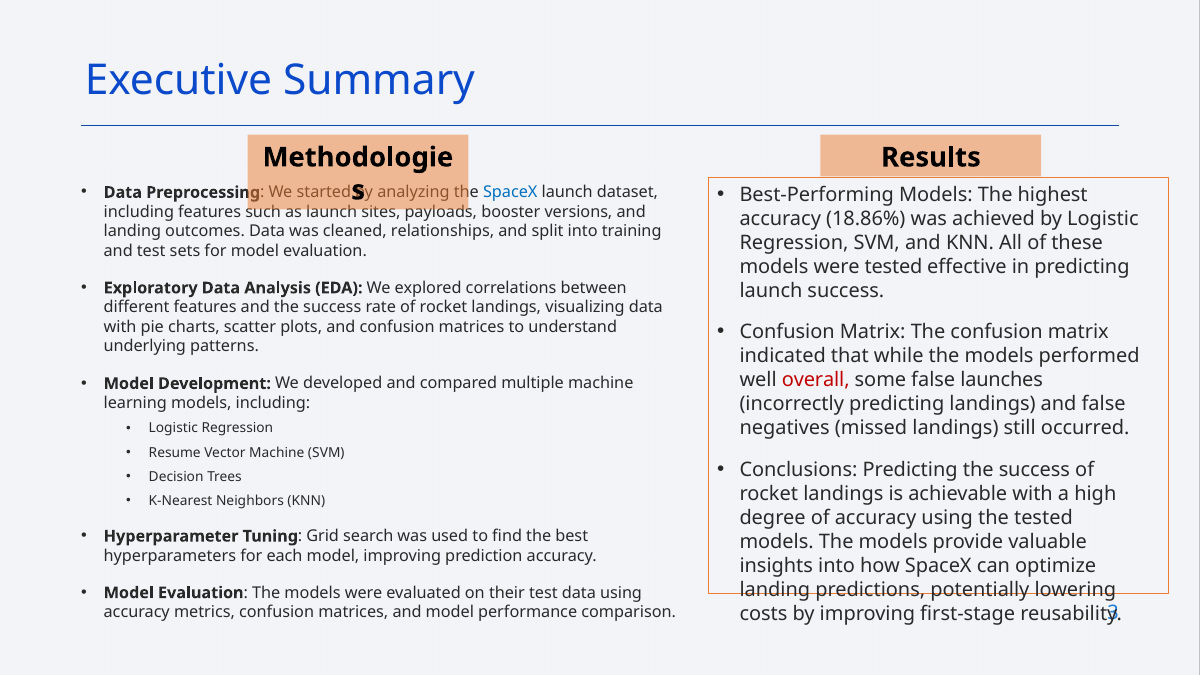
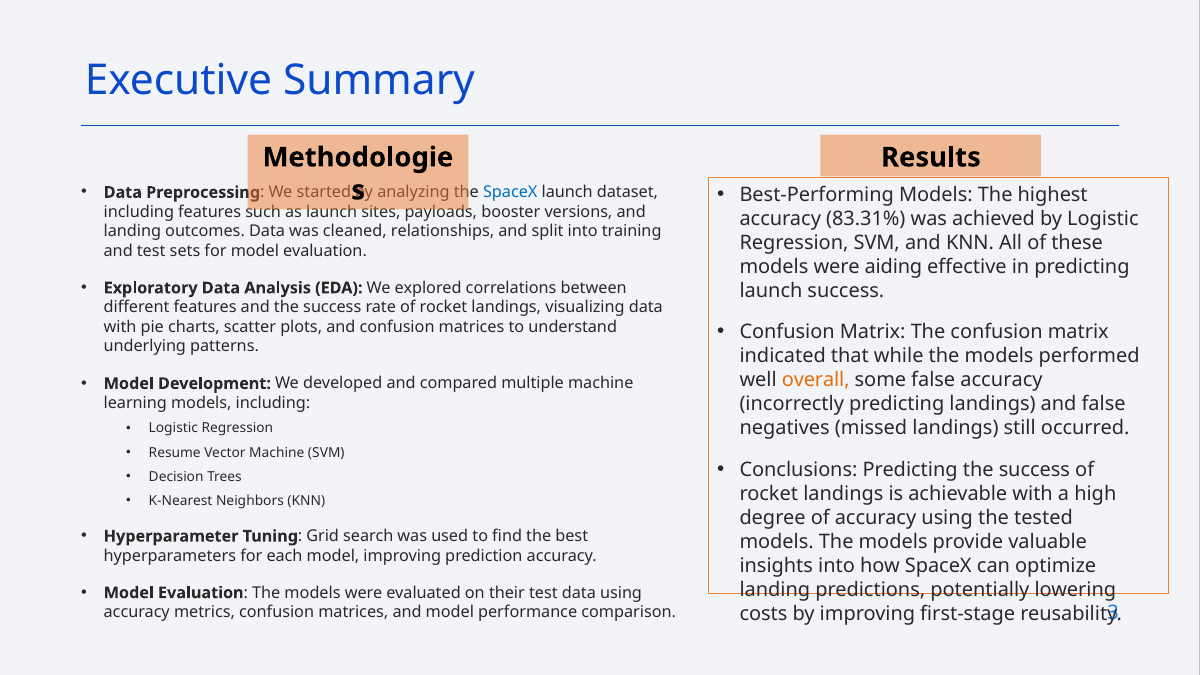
18.86%: 18.86% -> 83.31% (866, 219)
were tested: tested -> aiding (893, 267)
overall colour: red -> orange (816, 380)
false launches: launches -> accuracy (1001, 380)
